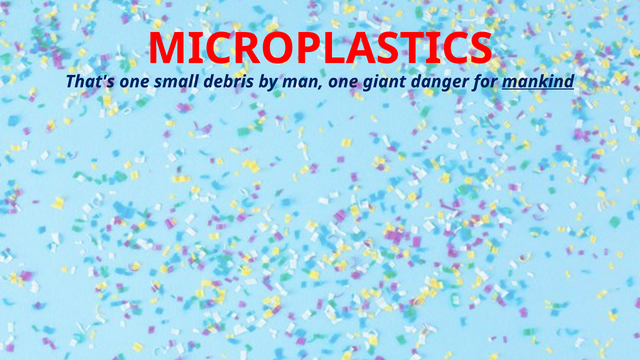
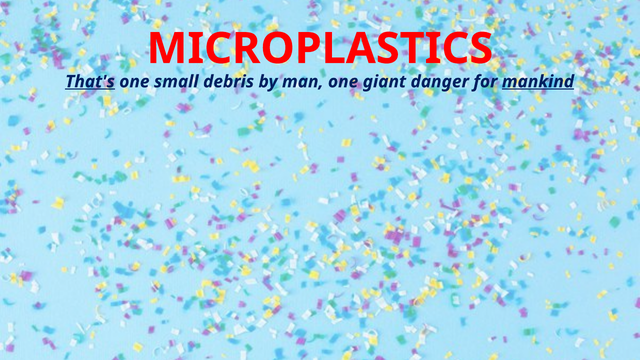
That's underline: none -> present (90, 82)
